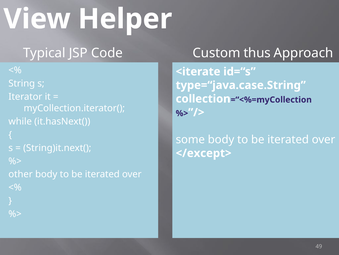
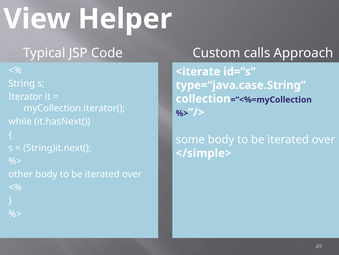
thus: thus -> calls (257, 53)
</except>: </except> -> </simple> (204, 153)
